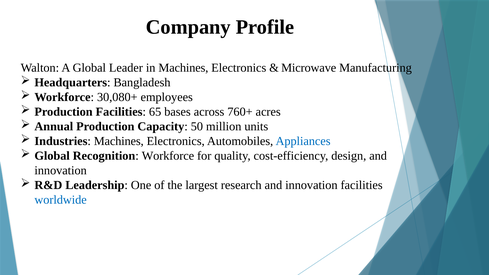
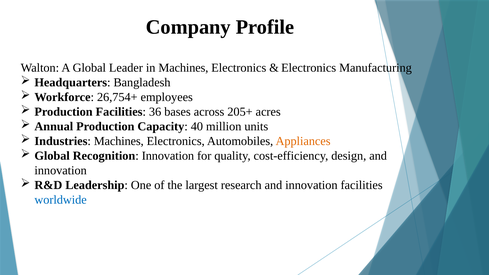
Microwave: Microwave -> Electronics (309, 68)
30,080+: 30,080+ -> 26,754+ (117, 97)
65: 65 -> 36 (155, 112)
760+: 760+ -> 205+ (240, 112)
50: 50 -> 40 (197, 126)
Appliances colour: blue -> orange (303, 141)
Recognition Workforce: Workforce -> Innovation (168, 156)
